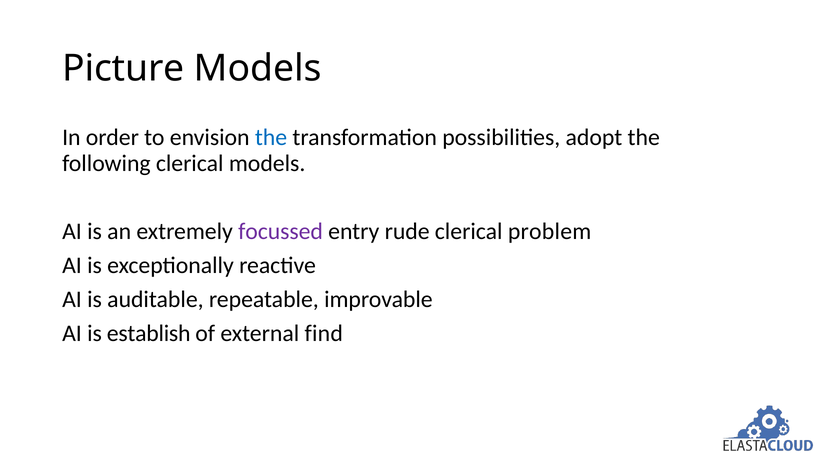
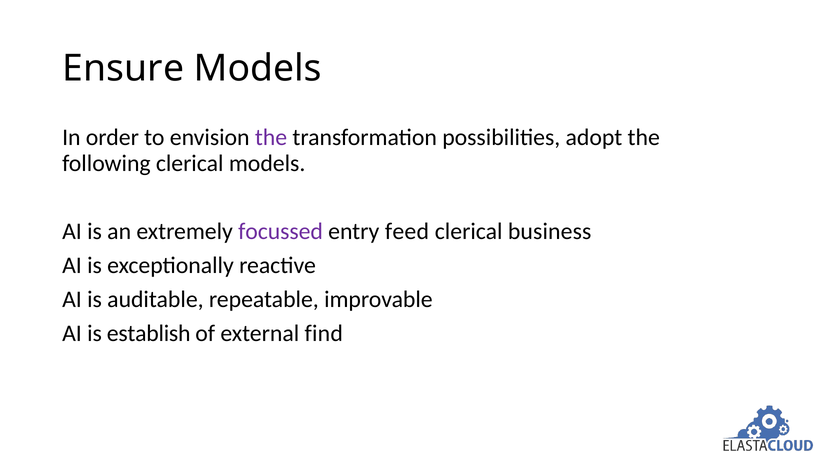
Picture: Picture -> Ensure (123, 68)
the colour: blue -> purple (271, 138)
rude: rude -> feed (407, 232)
problem: problem -> business (550, 232)
